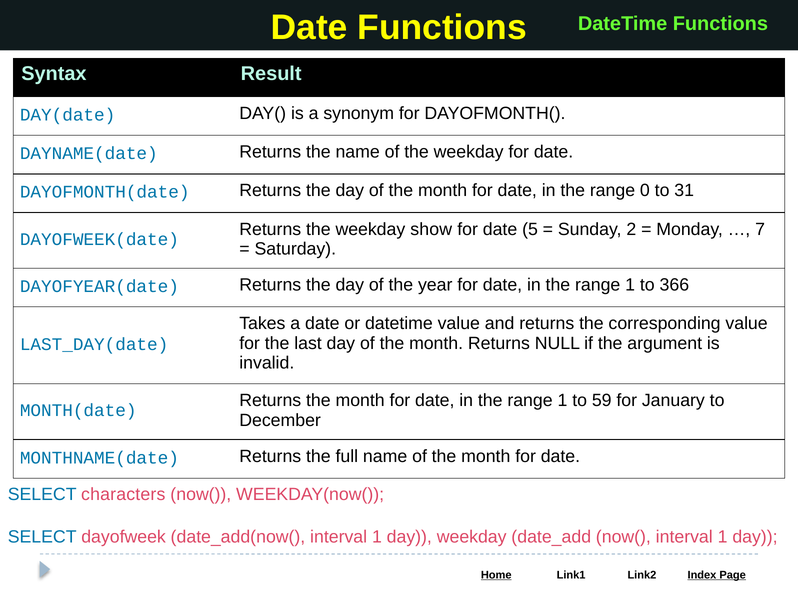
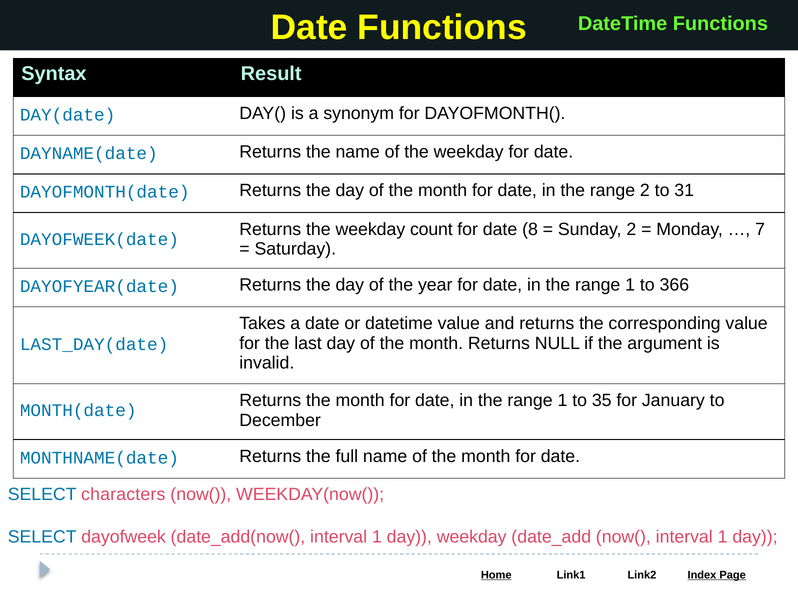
range 0: 0 -> 2 (645, 191)
show: show -> count (431, 229)
5: 5 -> 8 (530, 229)
59: 59 -> 35 (602, 401)
